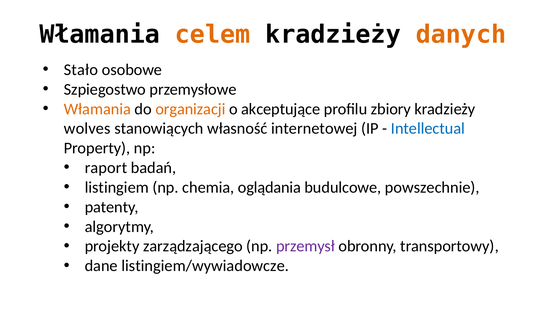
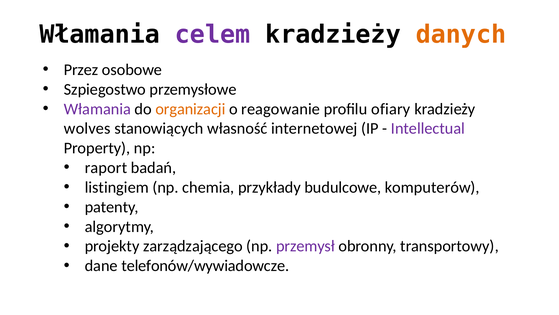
celem colour: orange -> purple (213, 35)
Stało: Stało -> Przez (81, 70)
Włamania colour: orange -> purple (97, 109)
akceptujące: akceptujące -> reagowanie (281, 109)
zbiory: zbiory -> ofiary (391, 109)
Intellectual colour: blue -> purple (428, 128)
oglądania: oglądania -> przykłady (269, 187)
powszechnie: powszechnie -> komputerów (432, 187)
listingiem/wywiadowcze: listingiem/wywiadowcze -> telefonów/wywiadowcze (205, 265)
